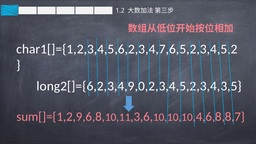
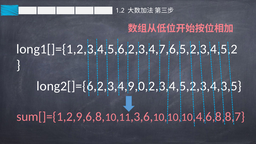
char1[]={1,2,3,4,5,6,2,3,4,7,6,5,2,3,4,5,2: char1[]={1,2,3,4,5,6,2,3,4,7,6,5,2,3,4,5,2 -> long1[]={1,2,3,4,5,6,2,3,4,7,6,5,2,3,4,5,2 (127, 49)
